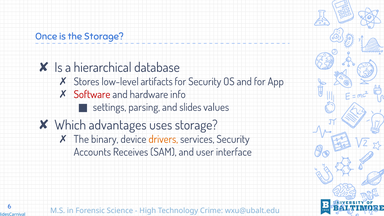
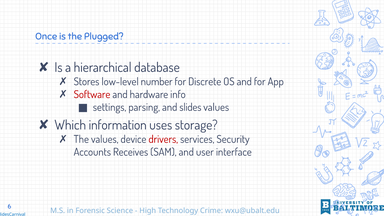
the Storage: Storage -> Plugged (104, 37)
artifacts: artifacts -> number (157, 82)
for Security: Security -> Discrete (205, 82)
advantages: advantages -> information (118, 125)
The binary: binary -> values (105, 139)
drivers colour: orange -> red (163, 139)
